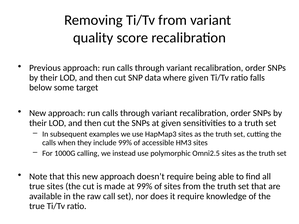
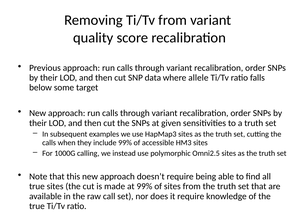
where given: given -> allele (198, 78)
